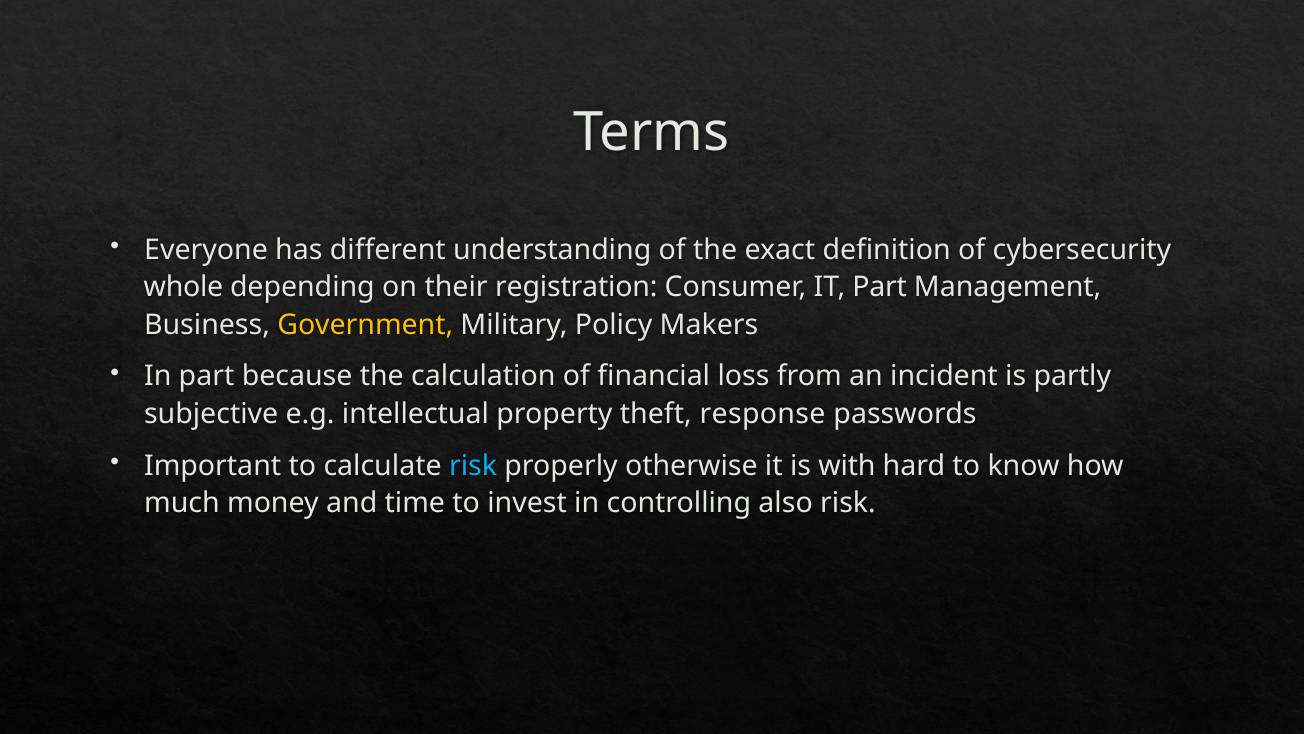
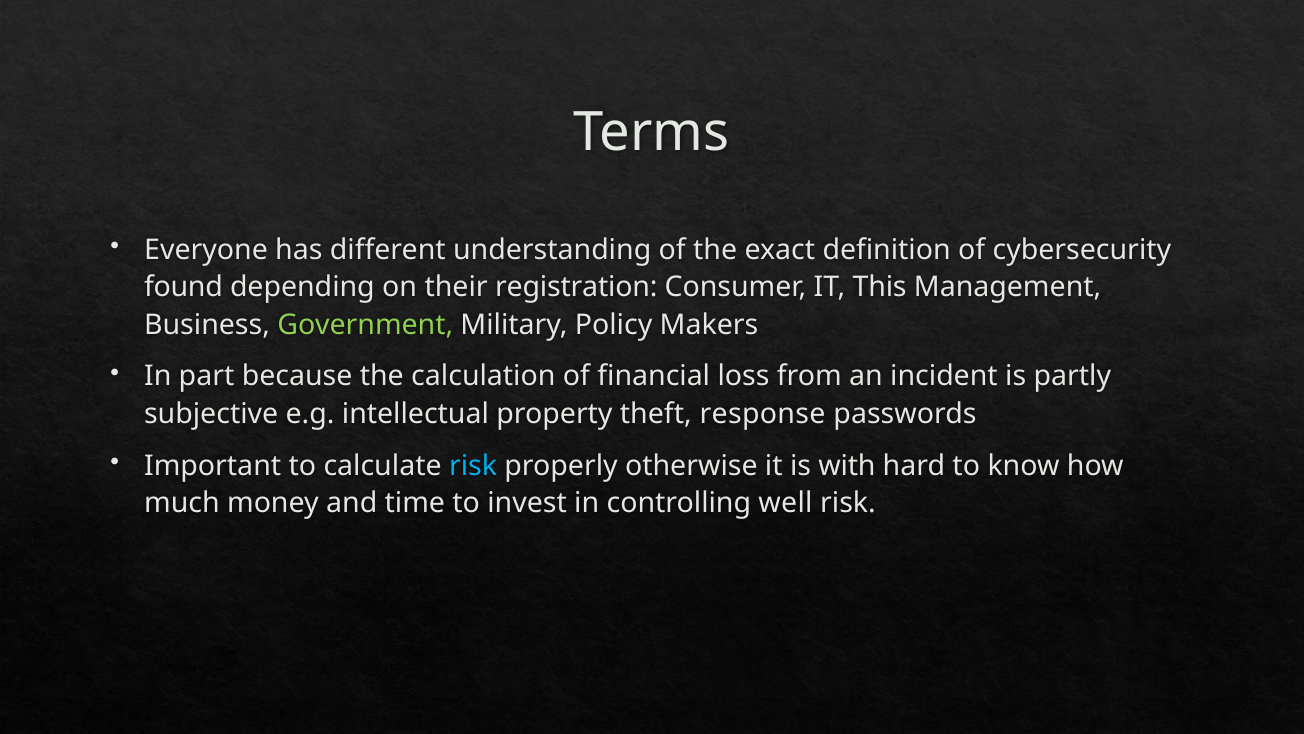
whole: whole -> found (184, 287)
IT Part: Part -> This (880, 287)
Government colour: yellow -> light green (365, 325)
also: also -> well (785, 503)
